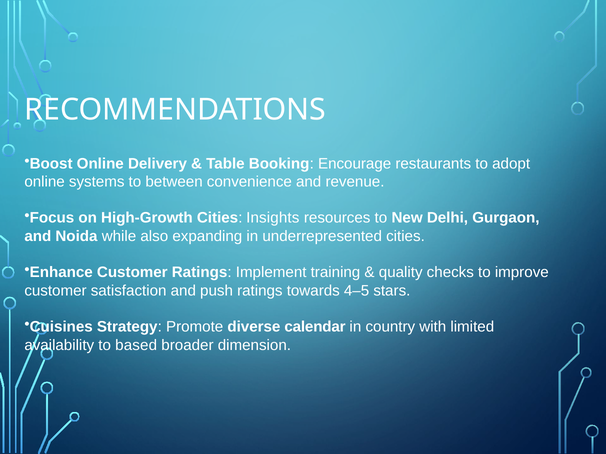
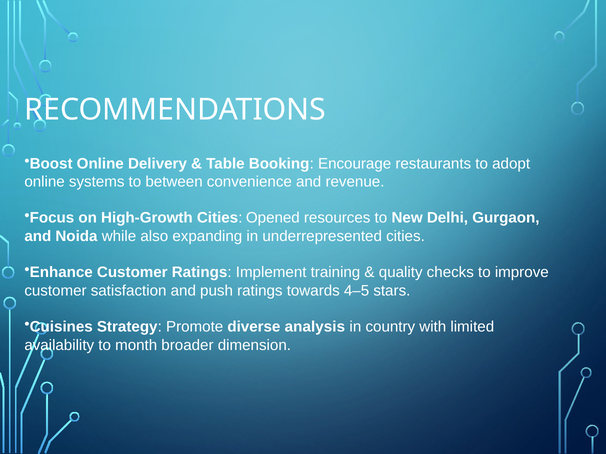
Insights: Insights -> Opened (273, 218)
calendar: calendar -> analysis (315, 327)
based: based -> month (136, 346)
